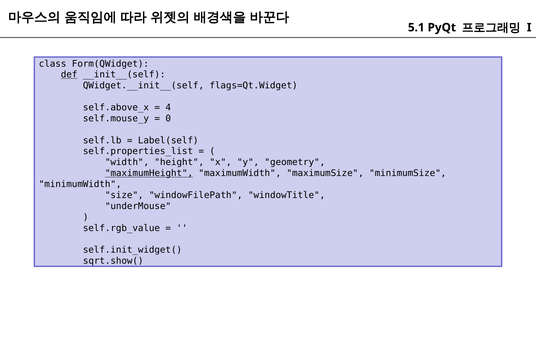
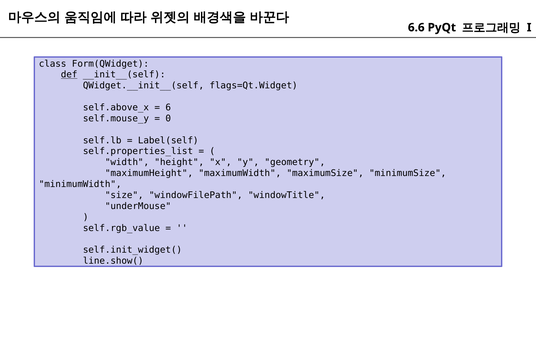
5.1: 5.1 -> 6.6 (416, 27)
4: 4 -> 6 (168, 108)
maximumHeight underline: present -> none (149, 173)
sqrt.show(: sqrt.show( -> line.show( (113, 261)
